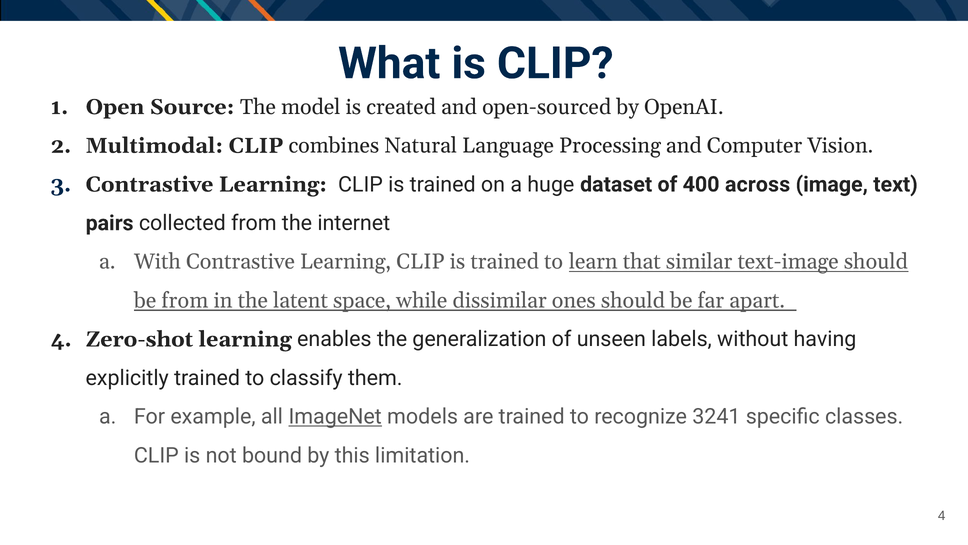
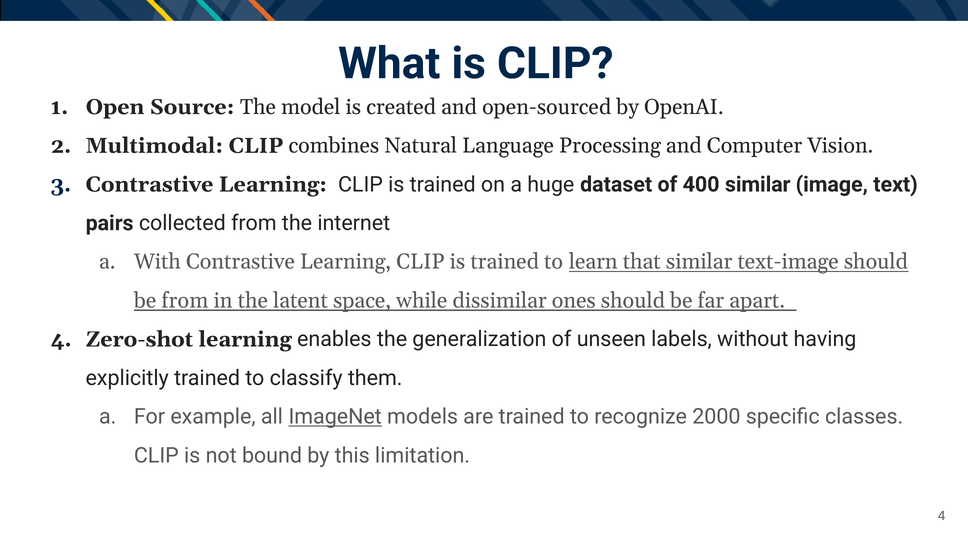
400 across: across -> similar (758, 184)
3241: 3241 -> 2000 (716, 416)
